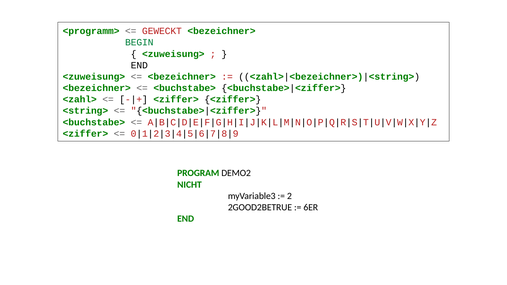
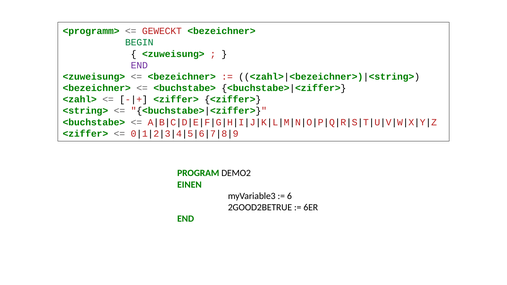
END colour: black -> purple (139, 65)
NICHT: NICHT -> EINEN (189, 185)
2: 2 -> 6 (289, 196)
